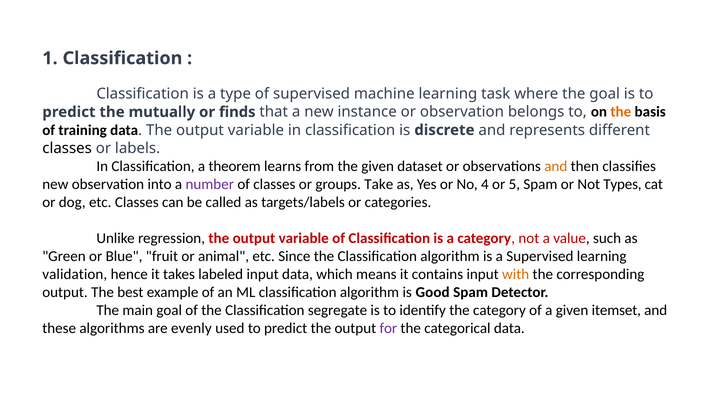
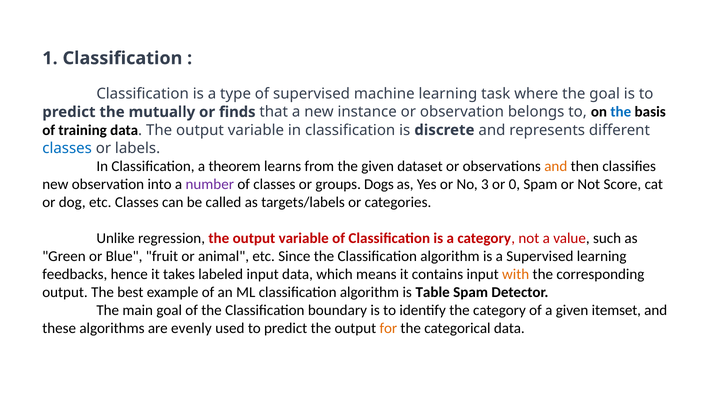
the colour: orange -> blue (621, 112)
classes colour: black -> blue (67, 148)
Take: Take -> Dogs (379, 184)
4: 4 -> 3 (485, 184)
5: 5 -> 0 (514, 184)
Types: Types -> Score (622, 184)
validation: validation -> feedbacks (75, 274)
Good: Good -> Table (433, 293)
segregate: segregate -> boundary (337, 311)
for colour: purple -> orange (388, 329)
